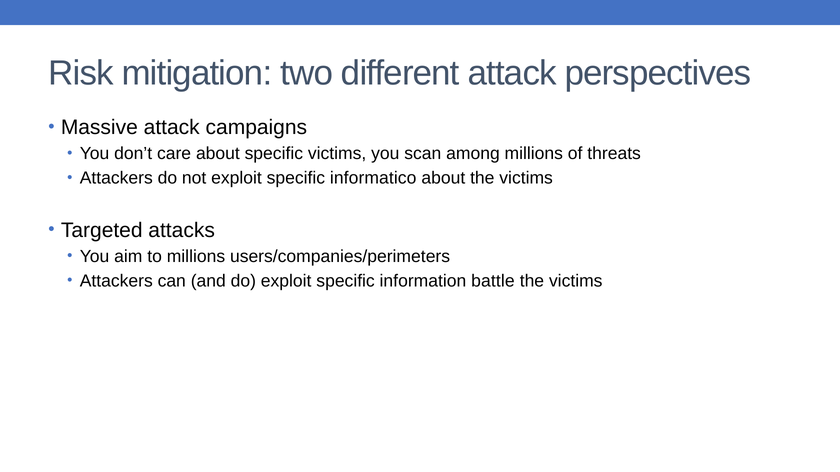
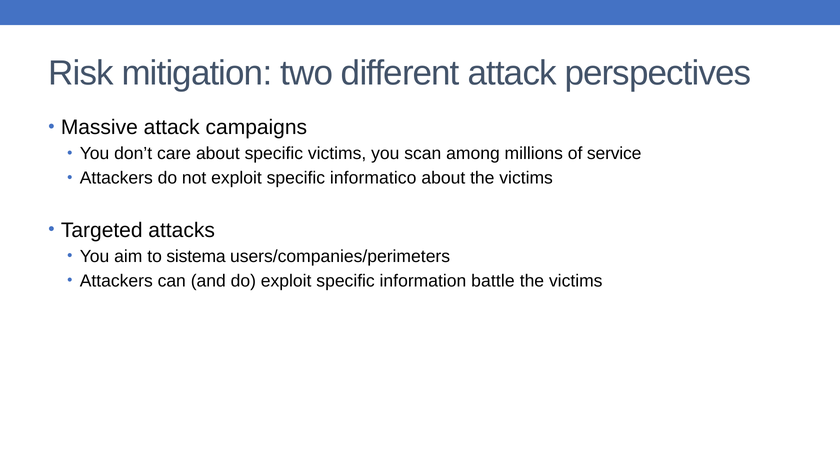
threats: threats -> service (614, 154)
to millions: millions -> sistema (196, 257)
